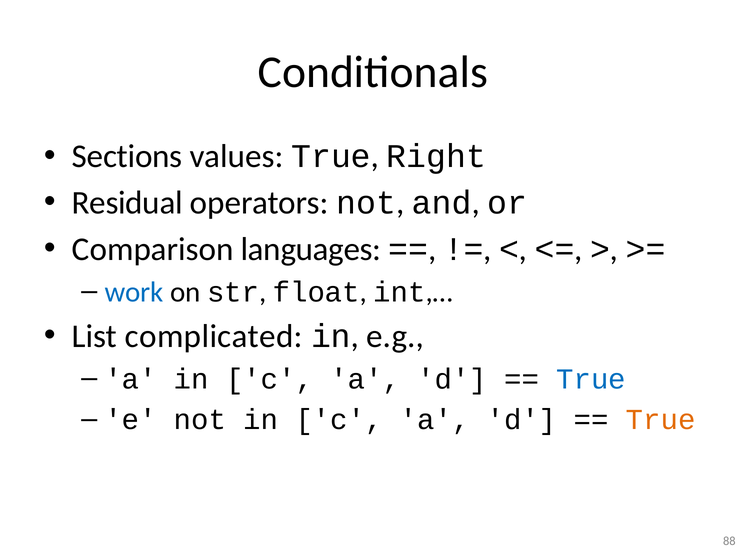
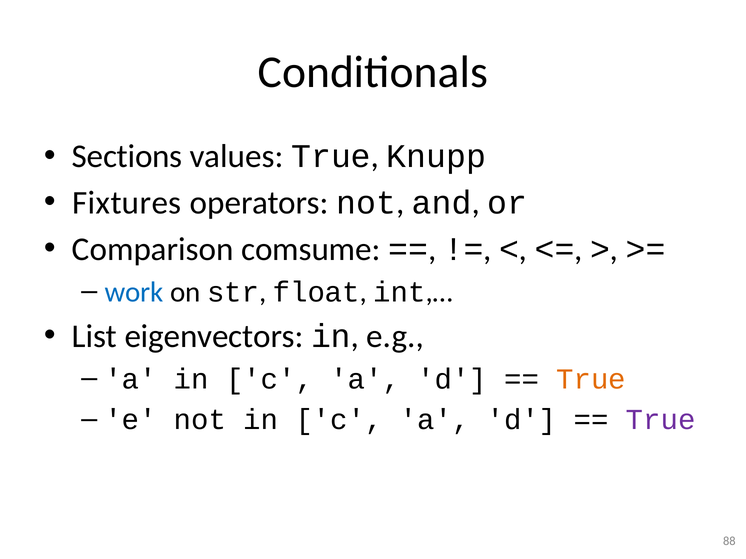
Right: Right -> Knupp (436, 156)
Residual: Residual -> Fixtures (127, 203)
languages: languages -> comsume (311, 249)
complicated: complicated -> eigenvectors (214, 336)
True colour: blue -> orange (591, 379)
True colour: orange -> purple (661, 420)
